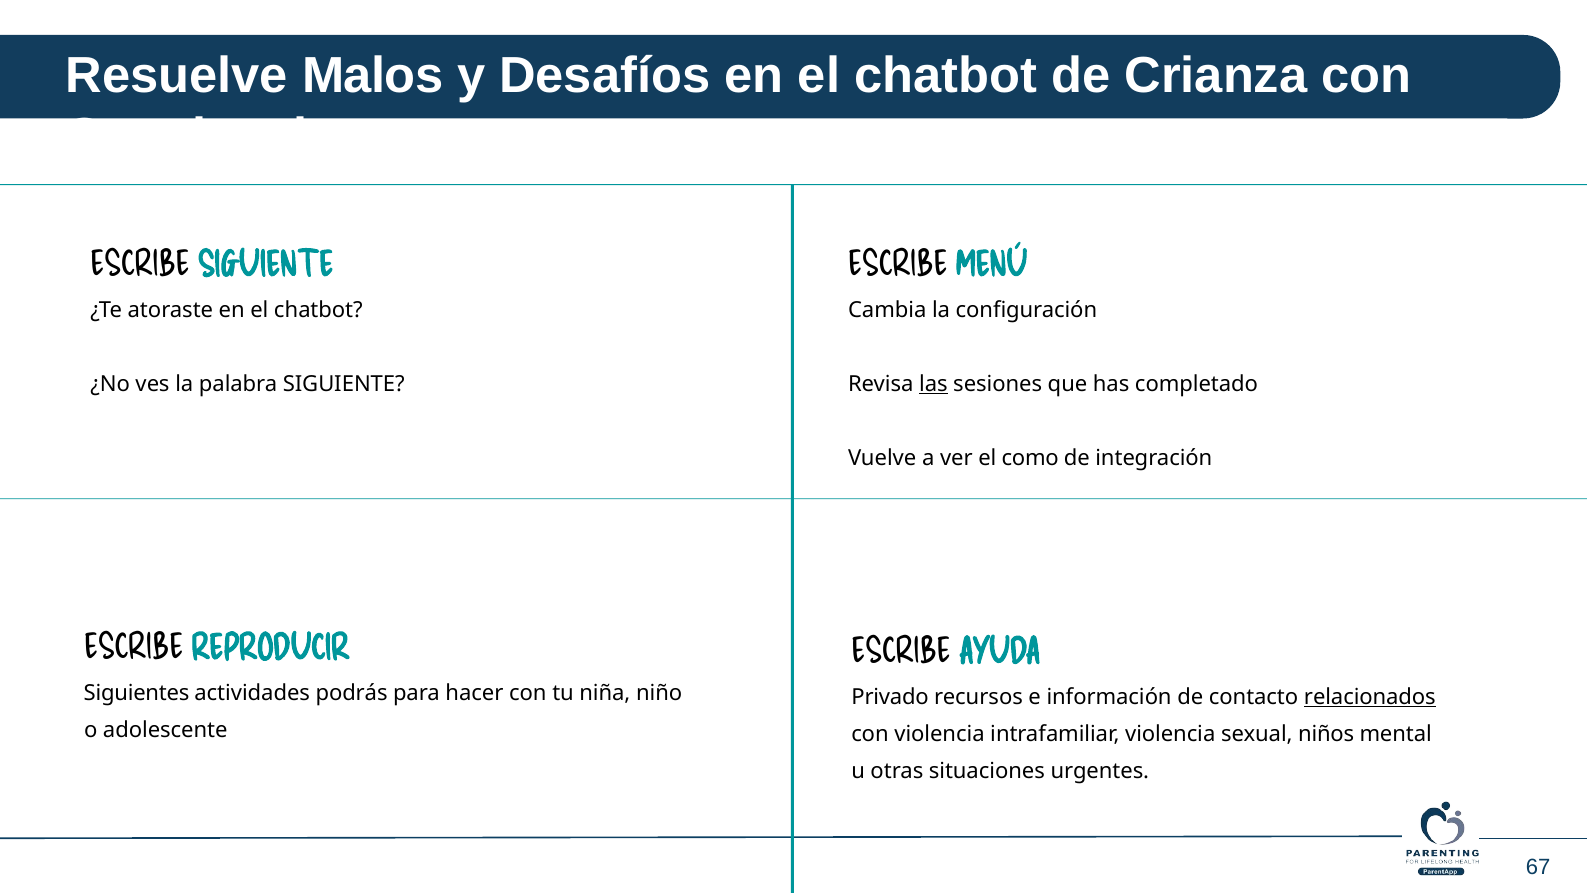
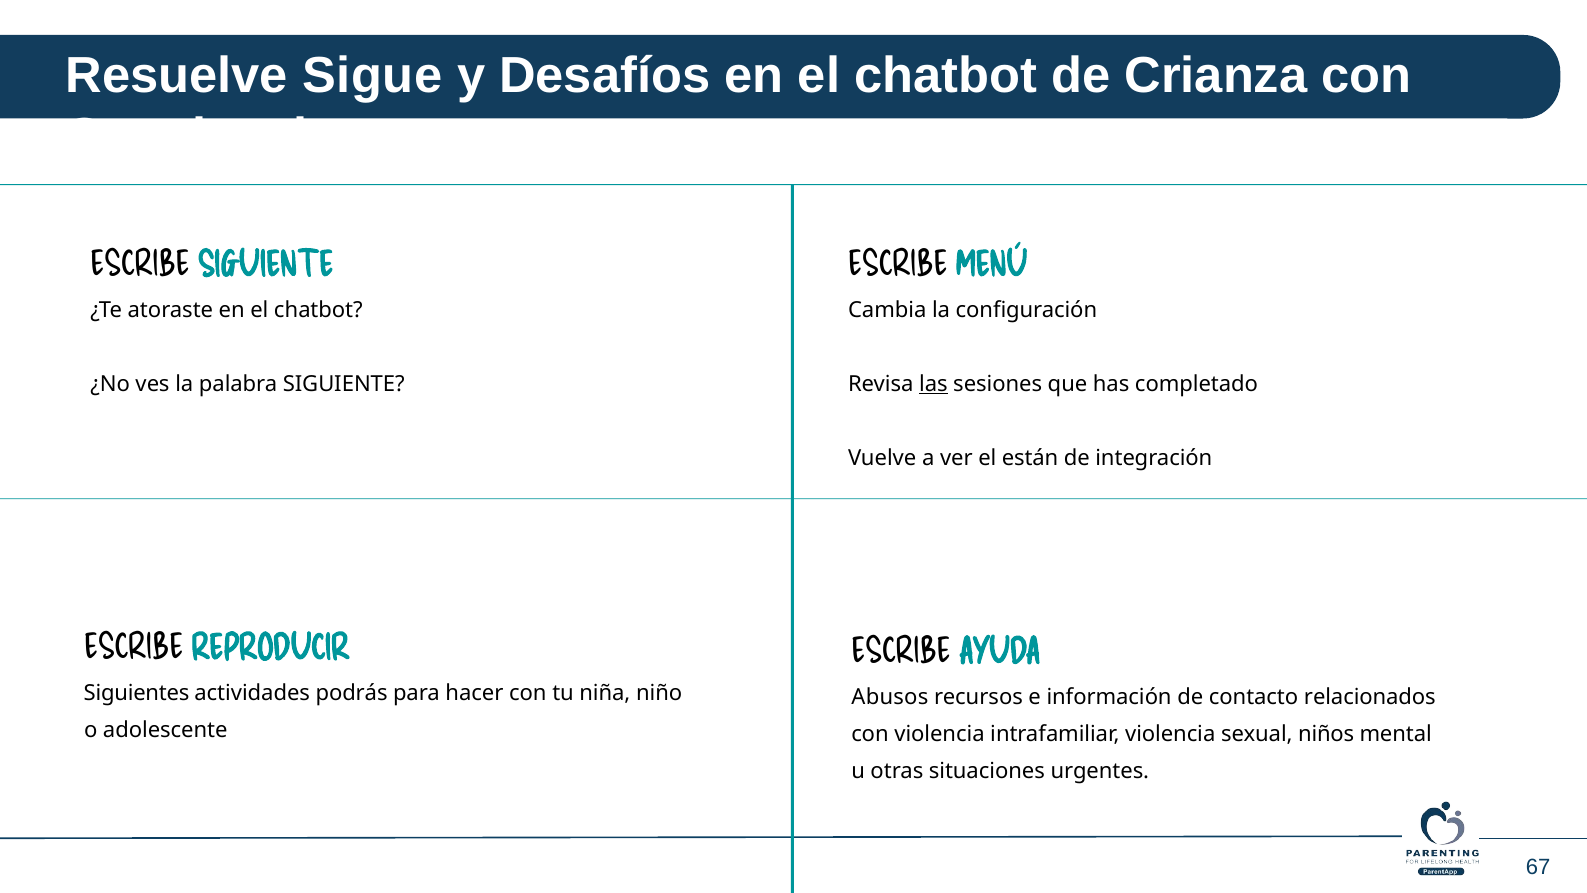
Malos: Malos -> Sigue (372, 76)
como: como -> están (1030, 458)
Privado: Privado -> Abusos (890, 697)
relacionados underline: present -> none (1370, 697)
